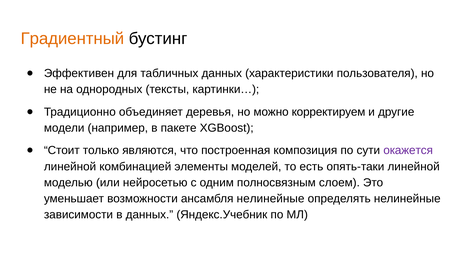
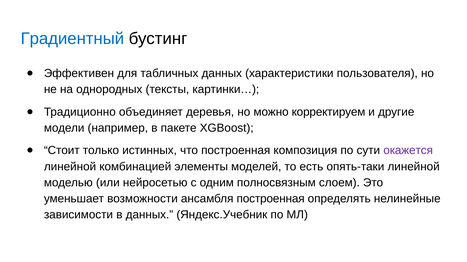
Градиентный colour: orange -> blue (72, 39)
являются: являются -> истинных (150, 151)
ансамбля нелинейные: нелинейные -> построенная (271, 199)
